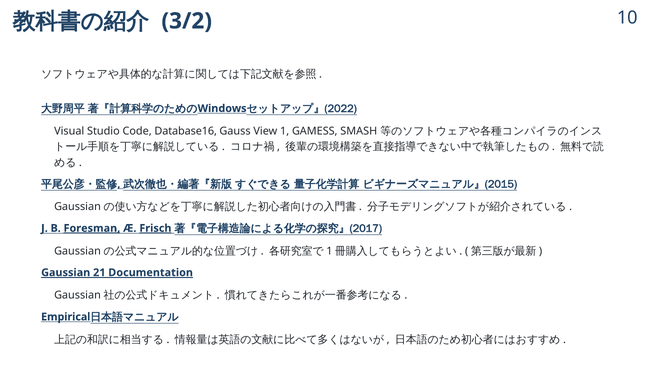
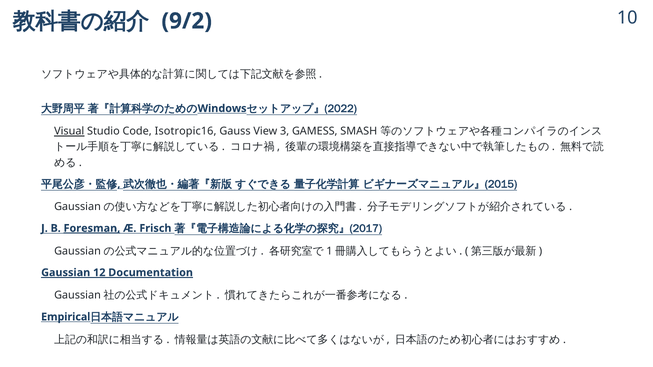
3/2: 3/2 -> 9/2 (187, 21)
Visual underline: none -> present (69, 131)
Database16: Database16 -> Isotropic16 (186, 131)
1: 1 -> 3 (285, 131)
Frisch underline: present -> none (155, 228)
21: 21 -> 12 (99, 273)
